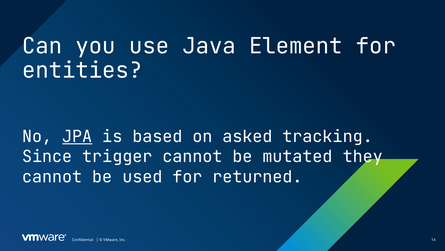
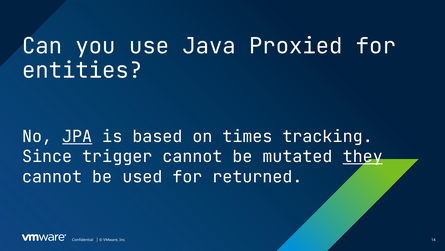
Element: Element -> Proxied (296, 46)
asked: asked -> times (248, 136)
they underline: none -> present (363, 156)
